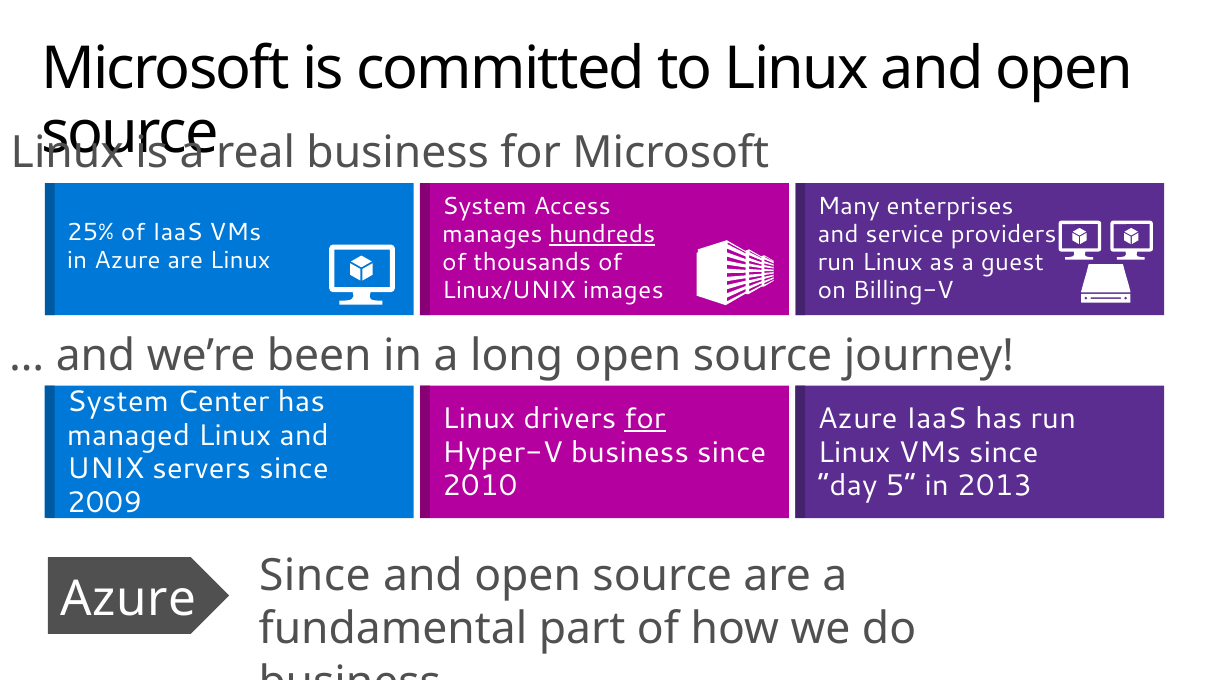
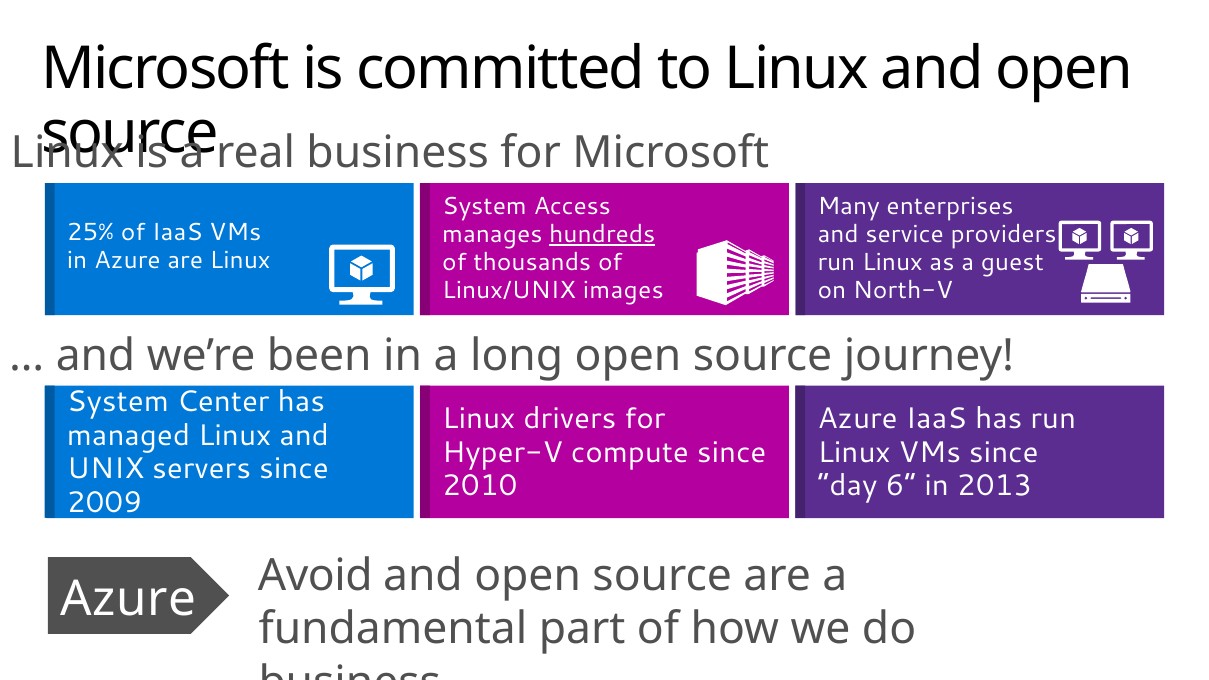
Billing-V: Billing-V -> North-V (903, 291)
for underline: present -> none (645, 418)
Hyper-V business: business -> compute (630, 452)
5: 5 -> 6 (901, 486)
Since: Since -> Avoid (315, 576)
